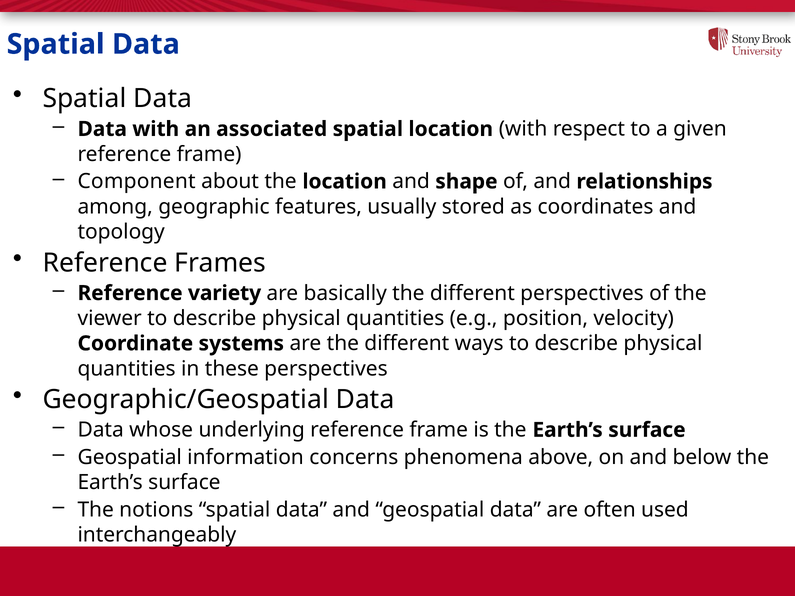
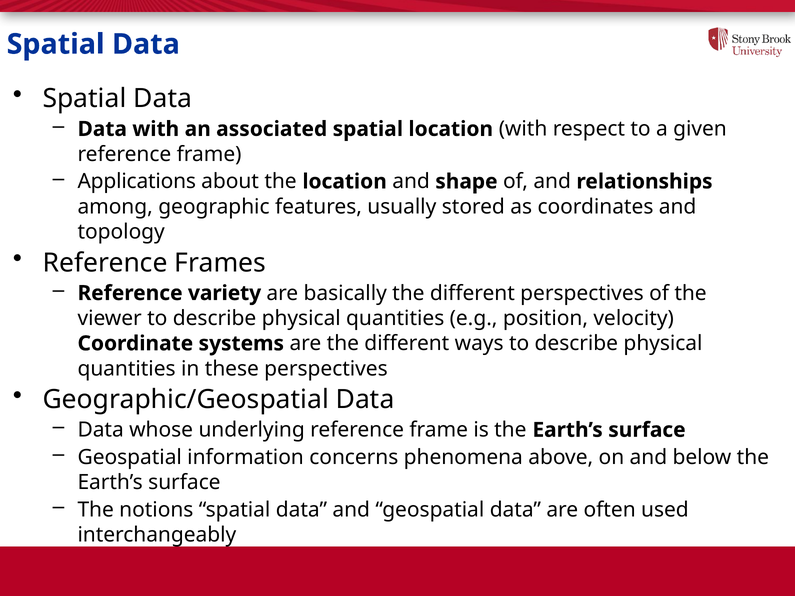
Component: Component -> Applications (137, 182)
